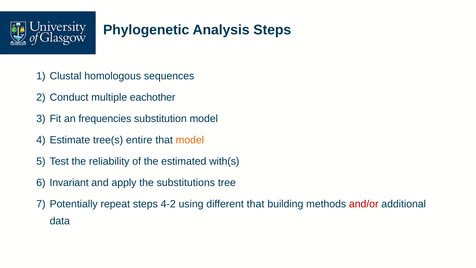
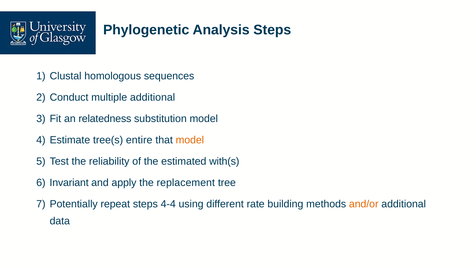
multiple eachother: eachother -> additional (153, 97)
frequencies: frequencies -> relatedness (105, 119)
substitutions: substitutions -> replacement (186, 183)
4-2: 4-2 -> 4-4 (168, 204)
different that: that -> rate (256, 204)
and/or colour: red -> orange (364, 204)
